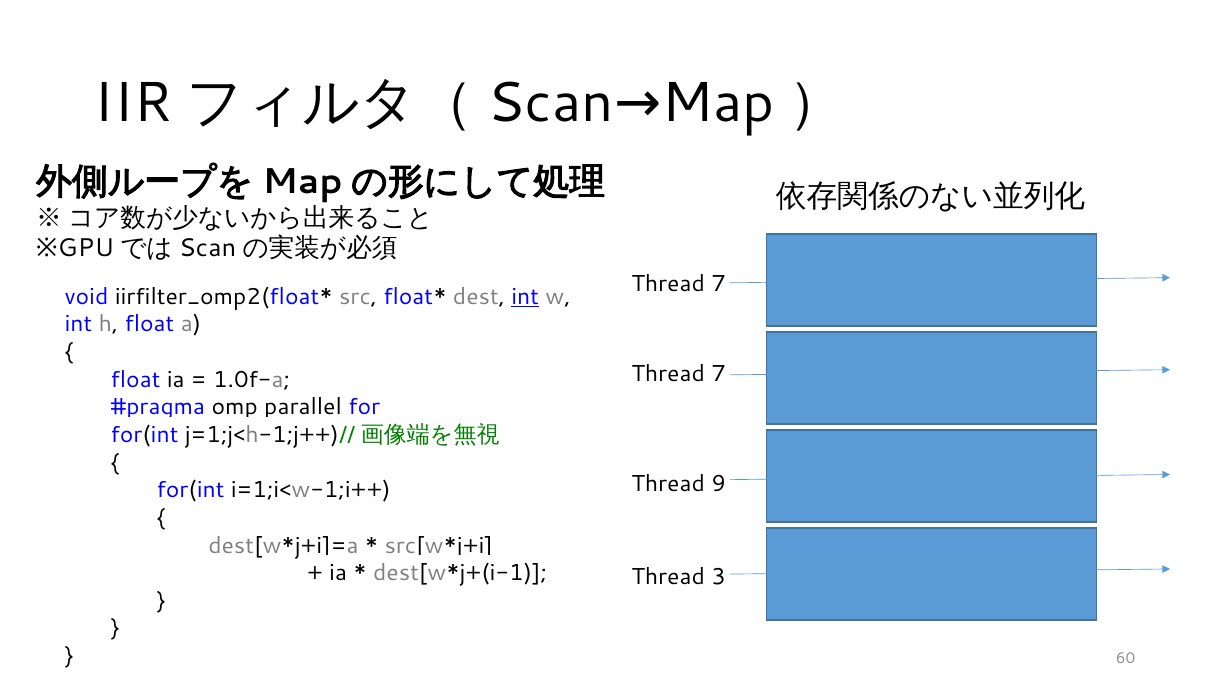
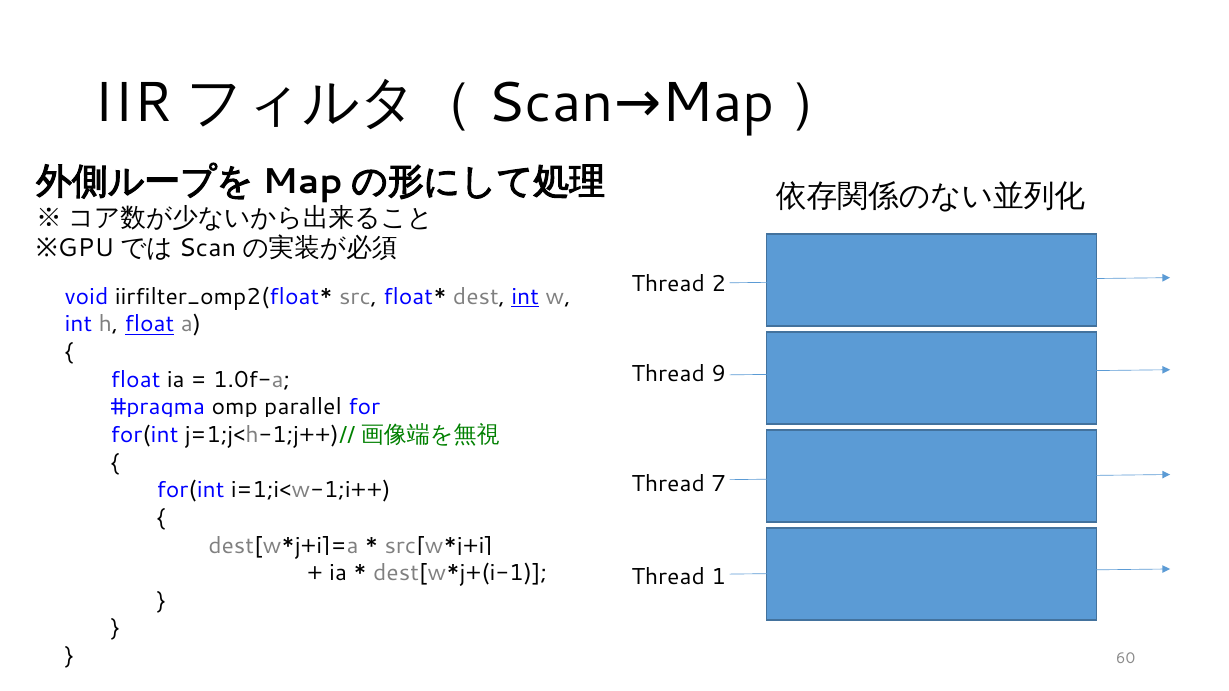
7: 7 -> 2 (719, 284)
float underline: none -> present (150, 324)
7: 7 -> 9 (719, 374)
9: 9 -> 7 (719, 484)
3: 3 -> 1 (719, 578)
